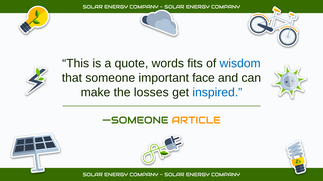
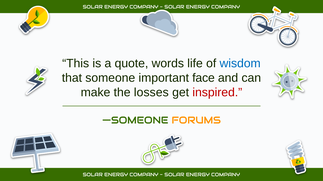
fits: fits -> life (195, 64)
inspired colour: blue -> red (217, 93)
ARTICLE: ARTICLE -> FORUMS (196, 121)
